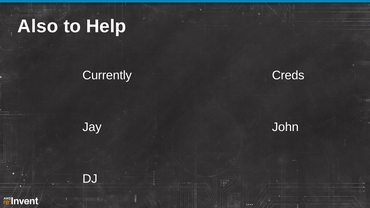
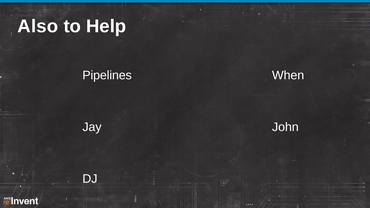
Currently: Currently -> Pipelines (107, 75)
Creds: Creds -> When (288, 75)
